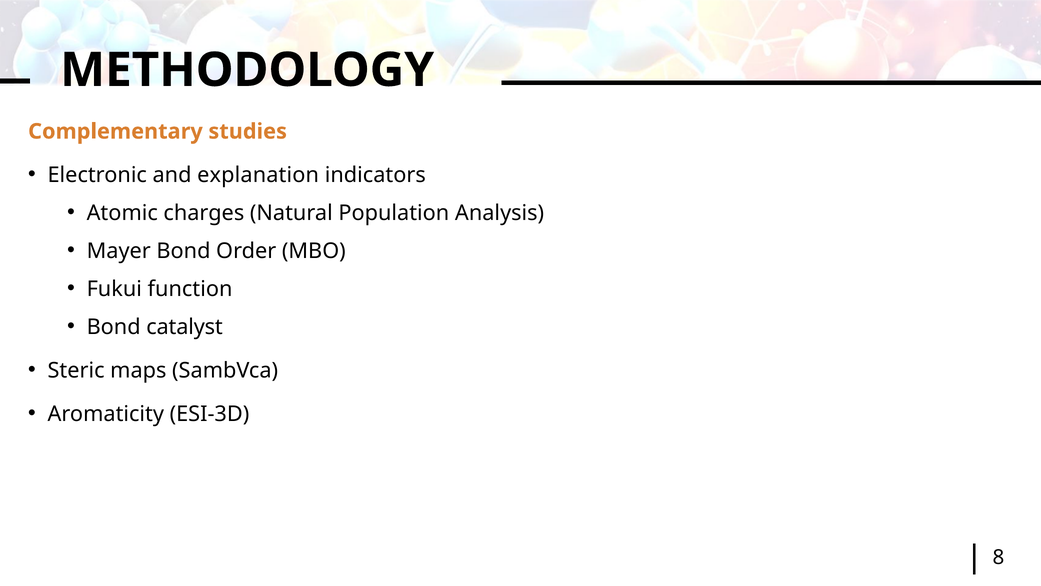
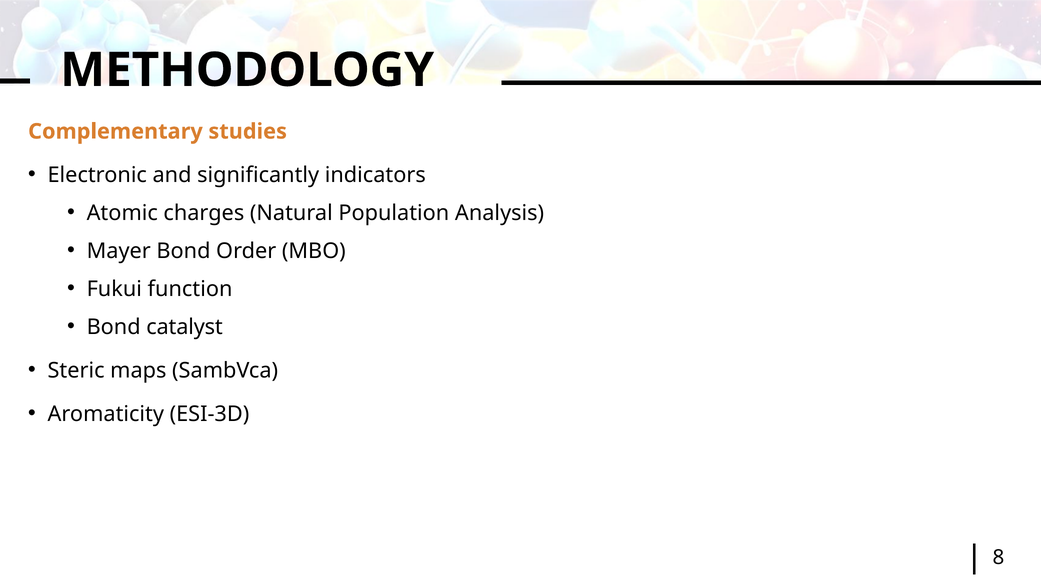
explanation: explanation -> significantly (258, 175)
